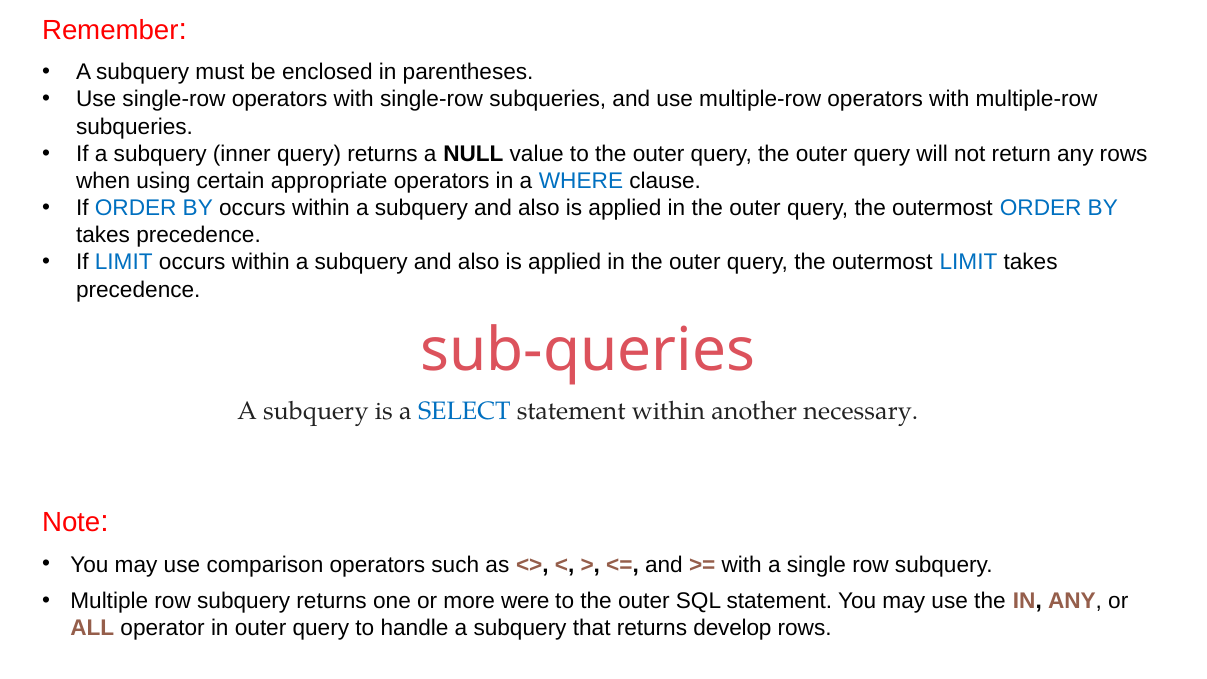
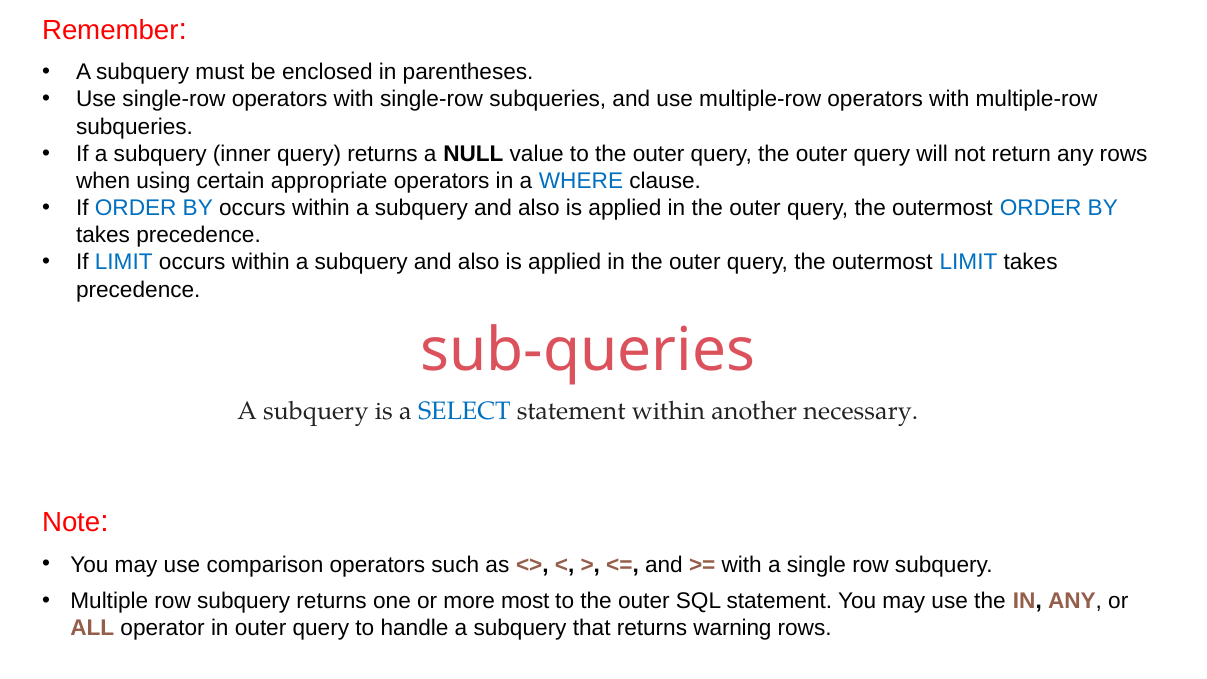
were: were -> most (525, 601)
develop: develop -> warning (732, 628)
